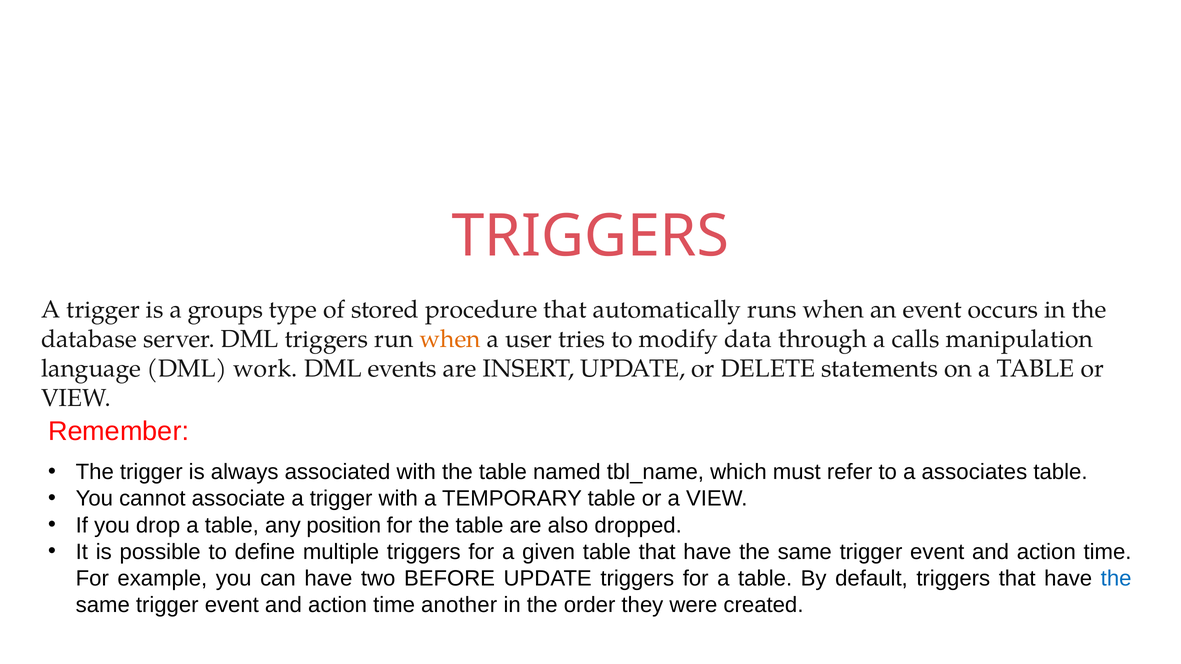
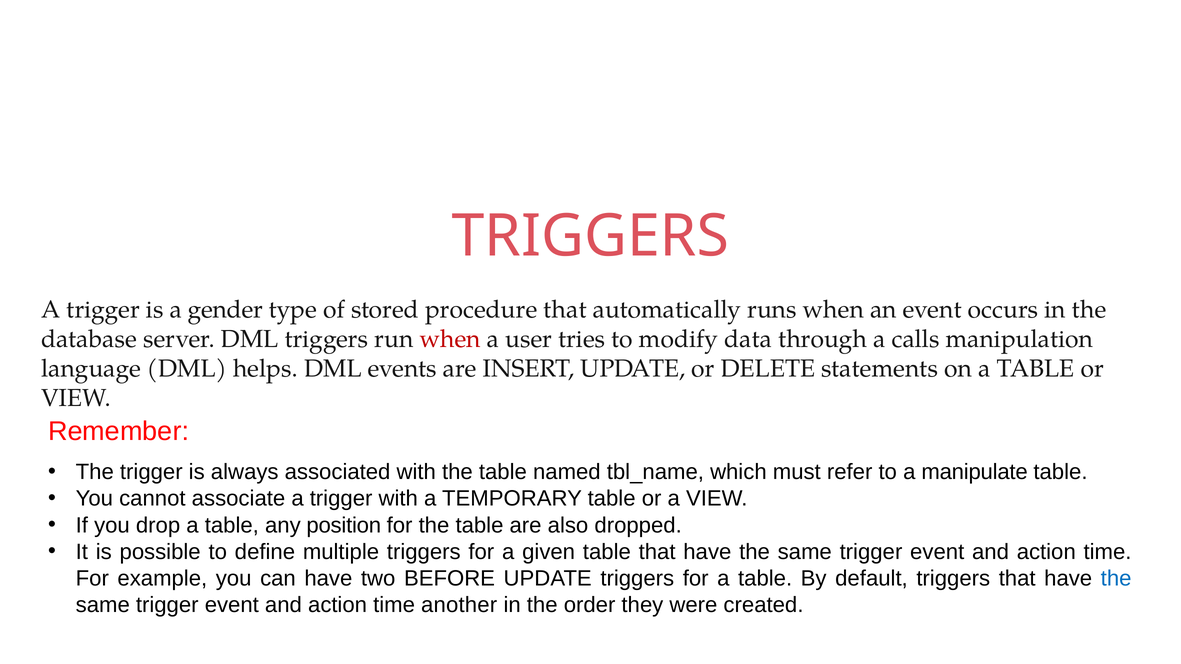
groups: groups -> gender (225, 310)
when colour: orange -> red (450, 339)
work: work -> helps (265, 369)
associates: associates -> manipulate (975, 472)
